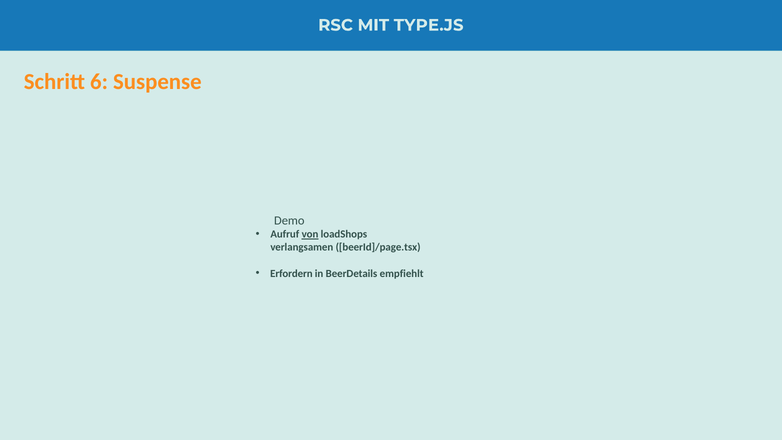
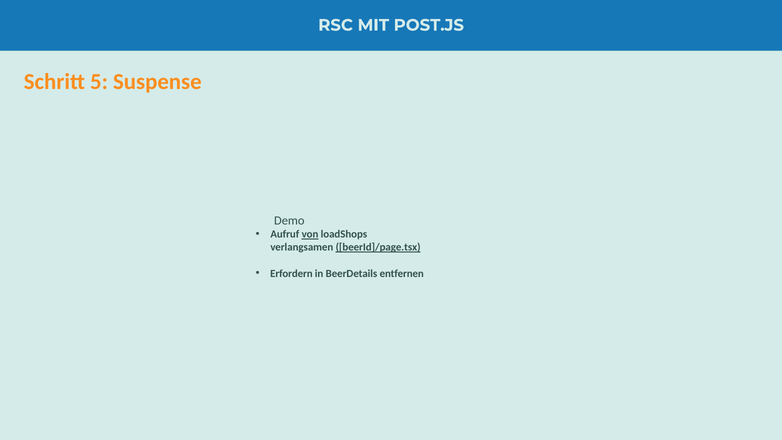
TYPE.JS: TYPE.JS -> POST.JS (429, 25)
6: 6 -> 5 (99, 82)
beerId]/page.tsx underline: none -> present (378, 247)
empfiehlt: empfiehlt -> entfernen (402, 273)
